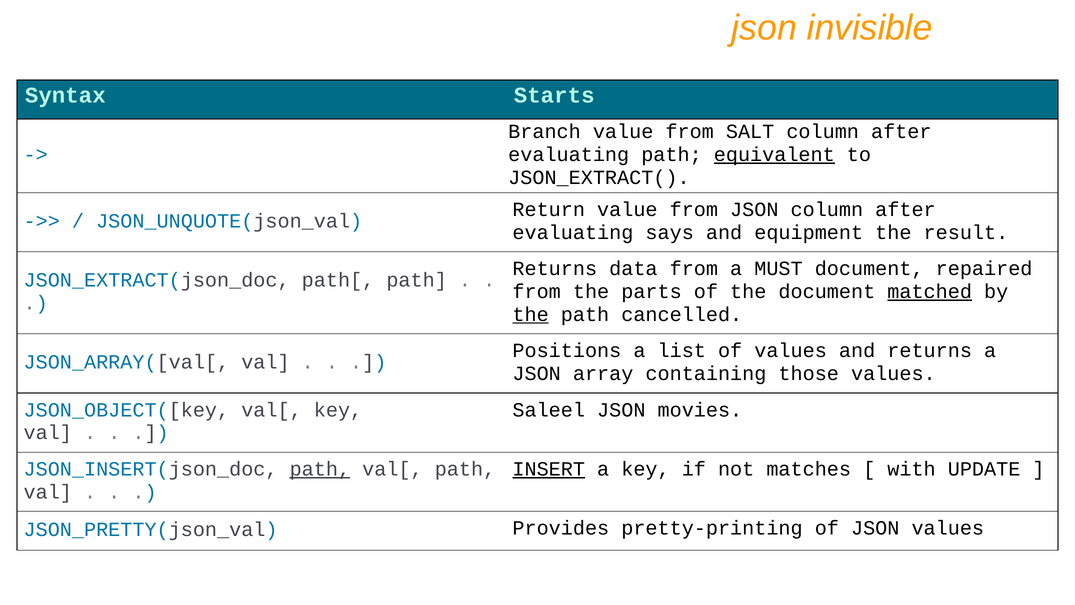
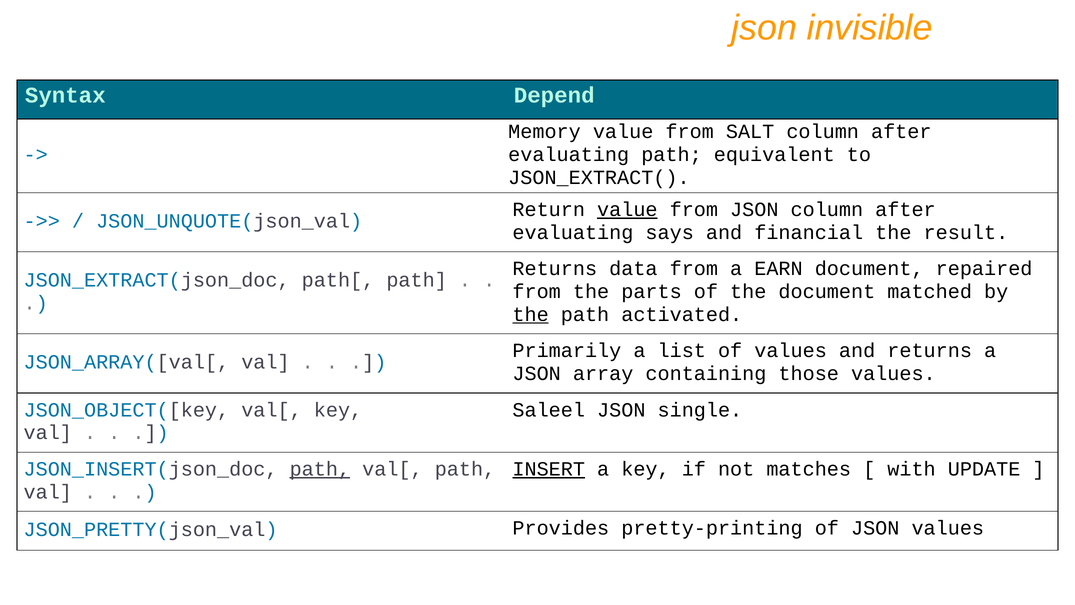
Starts: Starts -> Depend (554, 95)
Branch: Branch -> Memory (545, 132)
equivalent underline: present -> none (774, 154)
value underline: none -> present (627, 209)
equipment: equipment -> financial (809, 232)
MUST: MUST -> EARN (778, 269)
matched underline: present -> none (930, 291)
cancelled: cancelled -> activated (682, 314)
Positions: Positions -> Primarily (567, 351)
movies: movies -> single (700, 410)
